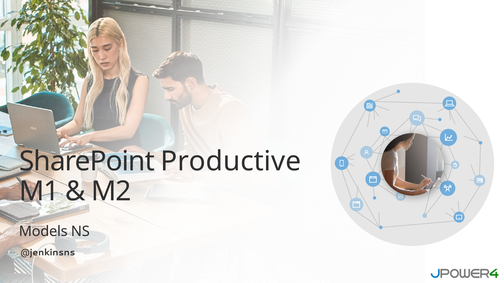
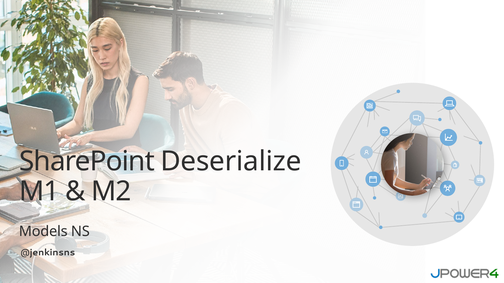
Productive: Productive -> Deserialize (231, 162)
